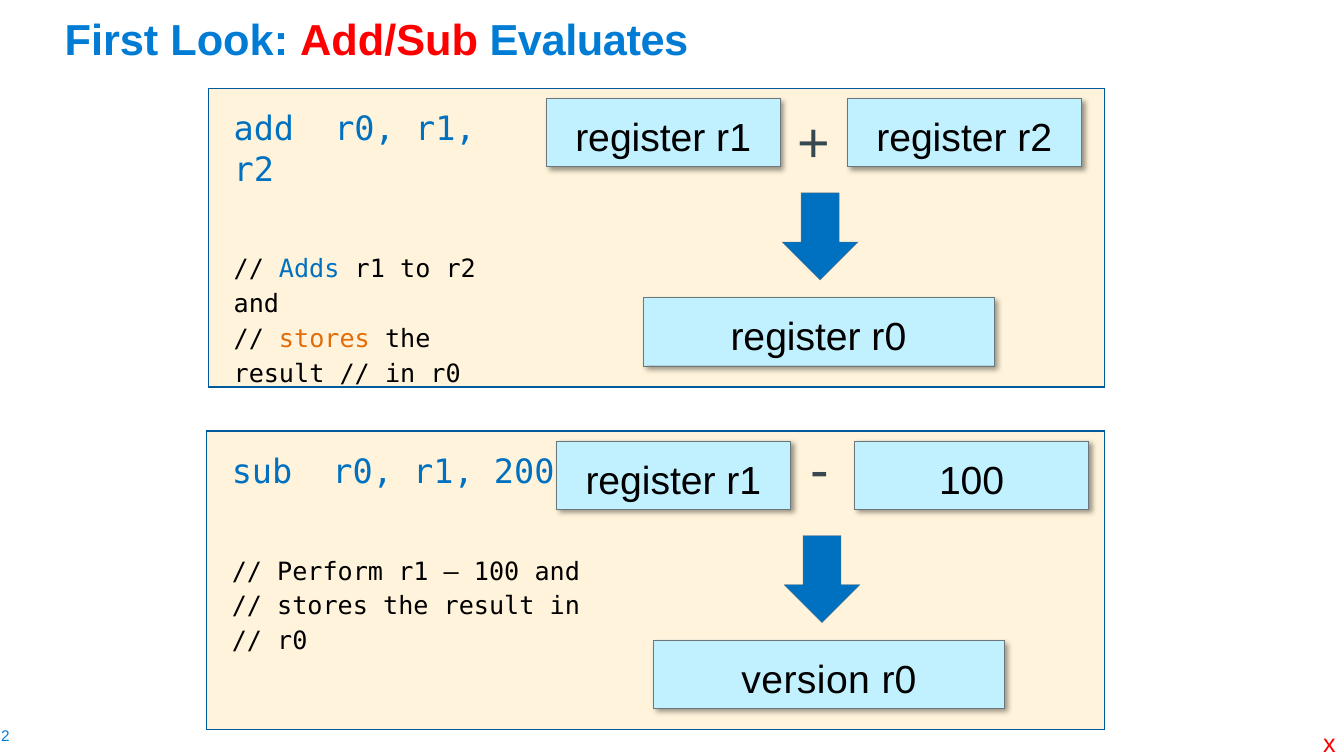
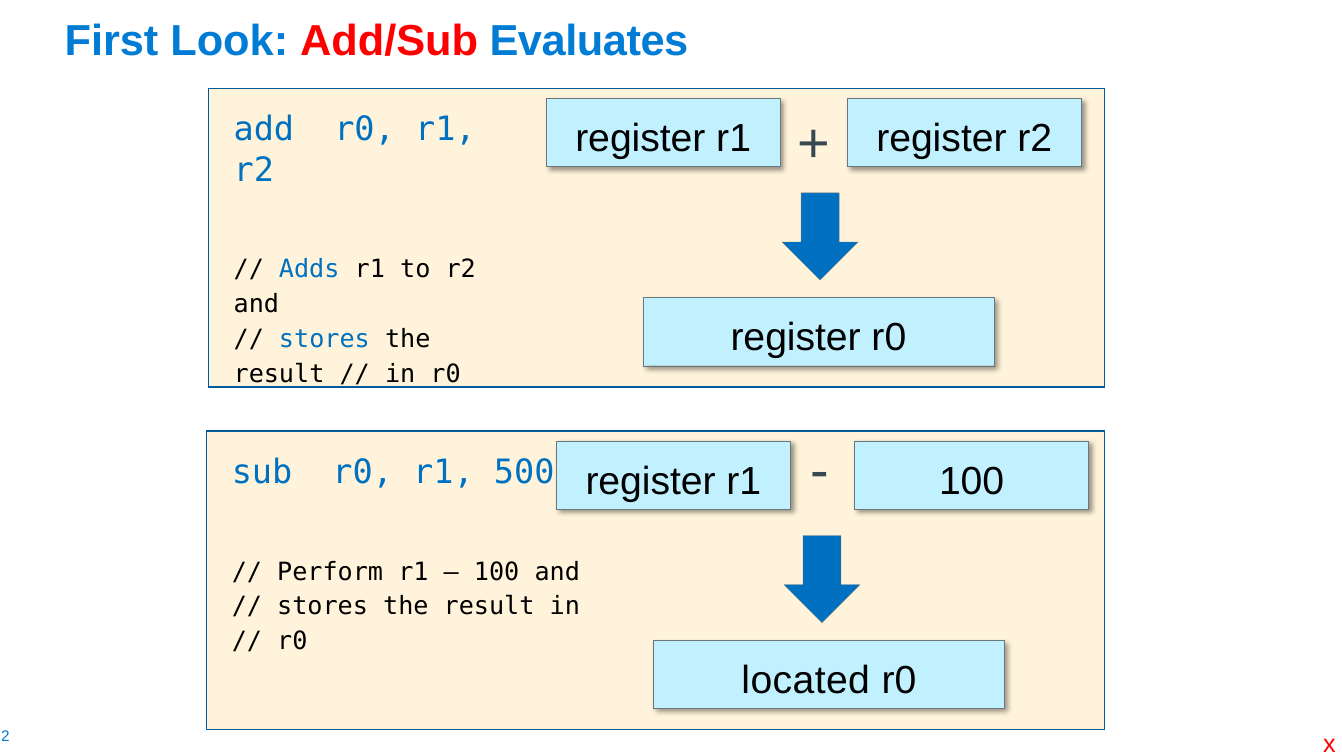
stores colour: orange -> blue (324, 339)
200: 200 -> 500 (524, 472)
version: version -> located (806, 680)
